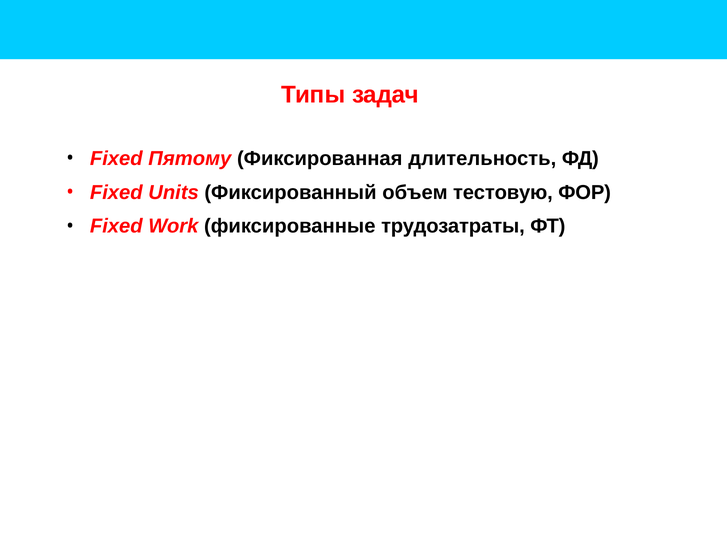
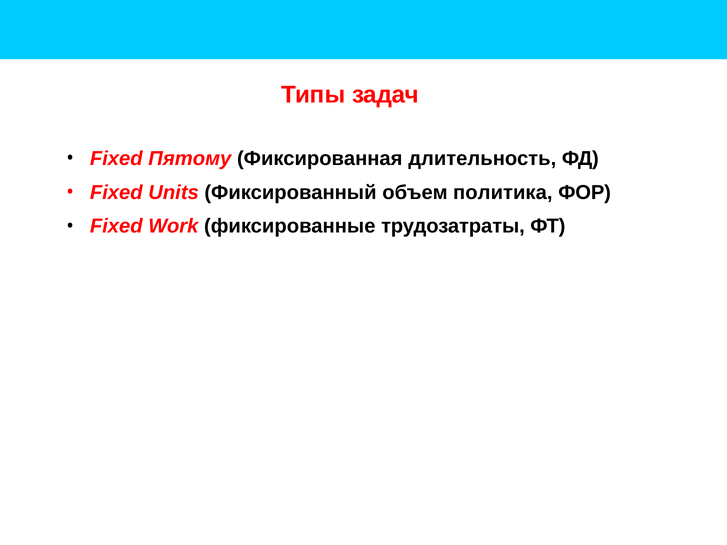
тестовую: тестовую -> политика (503, 192)
